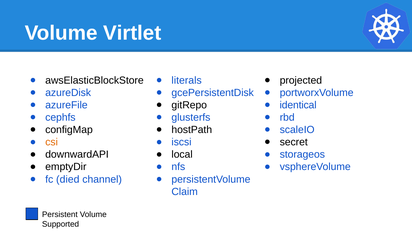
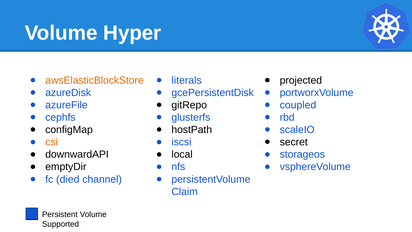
Virtlet: Virtlet -> Hyper (132, 33)
awsElasticBlockStore colour: black -> orange (94, 80)
identical: identical -> coupled (298, 105)
